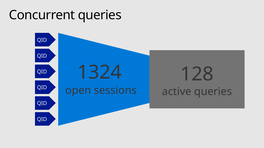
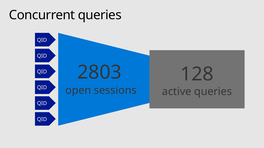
1324: 1324 -> 2803 (99, 73)
